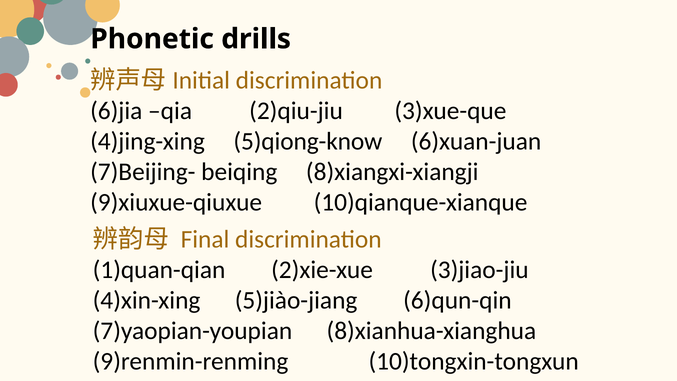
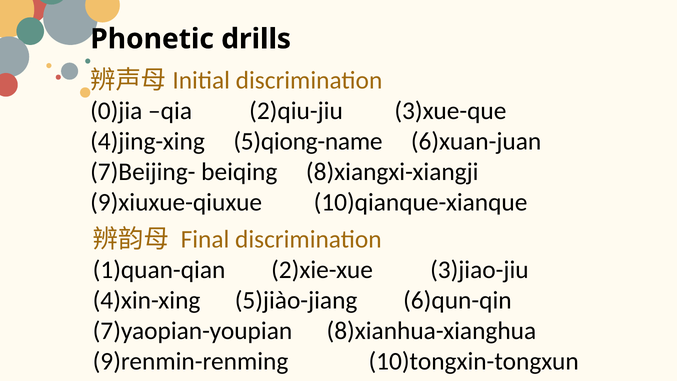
6)jia: 6)jia -> 0)jia (116, 111)
5)qiong-know: 5)qiong-know -> 5)qiong-name (308, 141)
